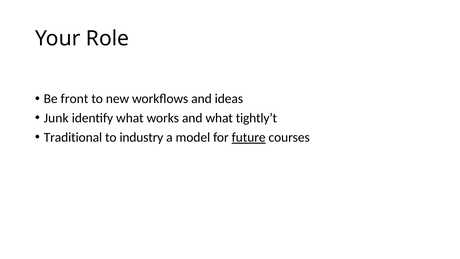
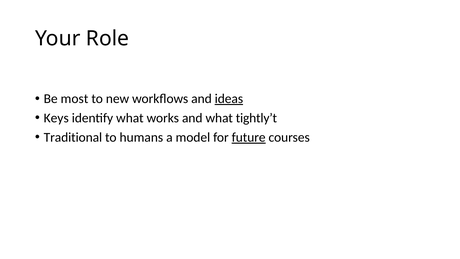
front: front -> most (75, 99)
ideas underline: none -> present (229, 99)
Junk: Junk -> Keys (56, 118)
industry: industry -> humans (141, 137)
